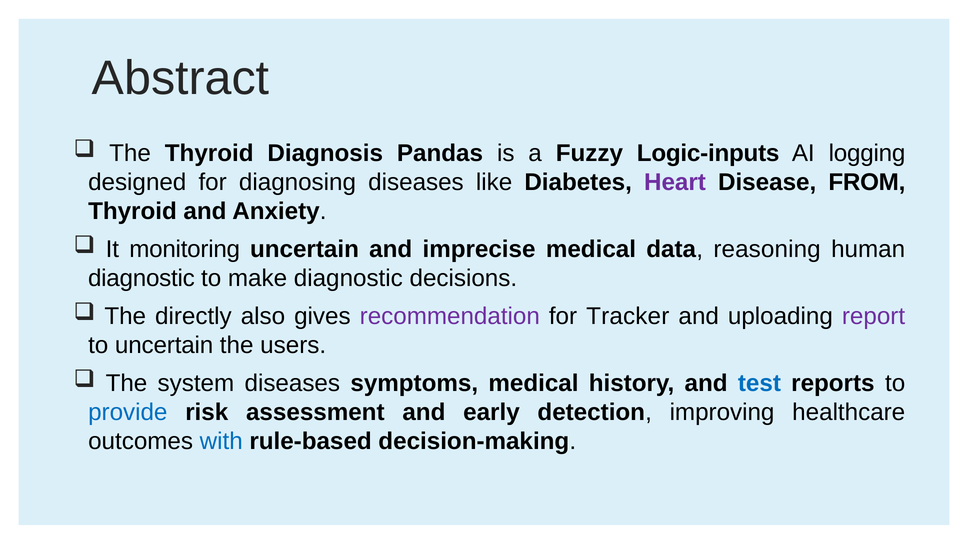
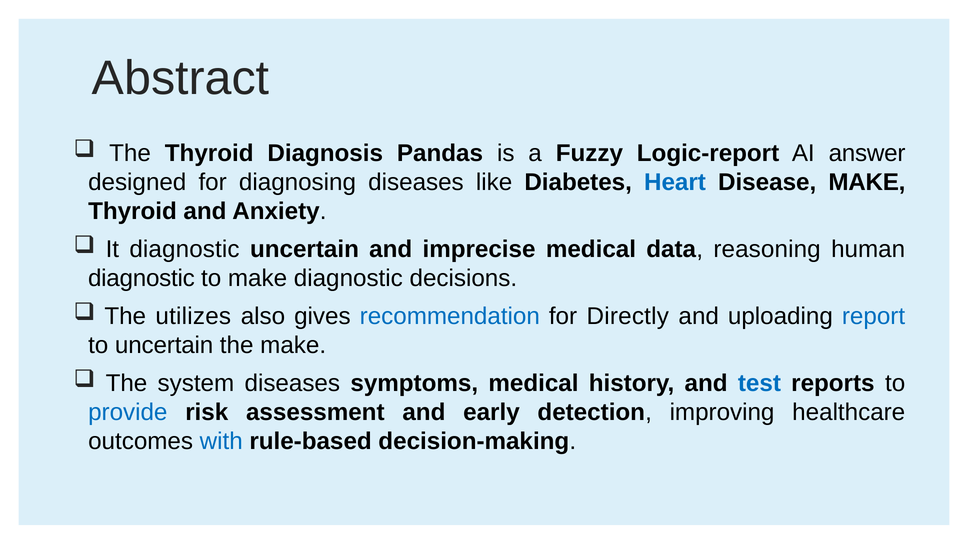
Logic-inputs: Logic-inputs -> Logic-report (708, 153)
logging: logging -> answer (867, 153)
Heart colour: purple -> blue (675, 182)
Disease FROM: FROM -> MAKE (867, 182)
It monitoring: monitoring -> diagnostic (184, 249)
directly: directly -> utilizes (193, 317)
recommendation colour: purple -> blue (450, 317)
Tracker: Tracker -> Directly (628, 317)
report colour: purple -> blue (874, 317)
the users: users -> make (293, 346)
